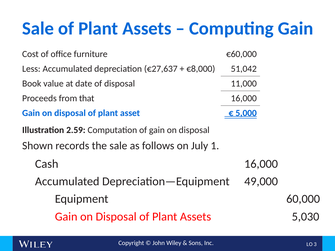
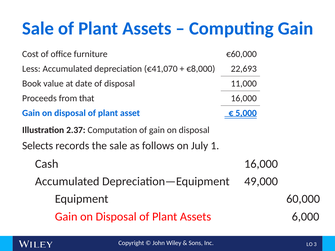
€27,637: €27,637 -> €41,070 (161, 69)
51,042: 51,042 -> 22,693 (244, 69)
2.59: 2.59 -> 2.37 (76, 130)
Shown: Shown -> Selects (38, 146)
5,030: 5,030 -> 6,000 (306, 217)
